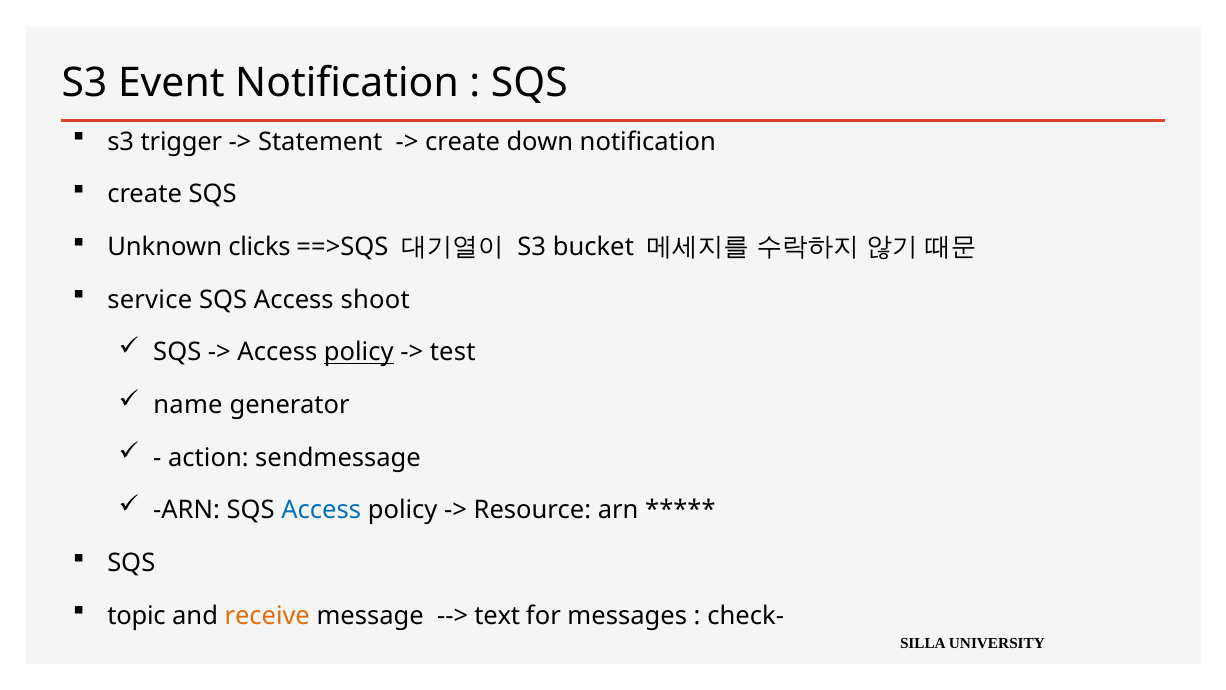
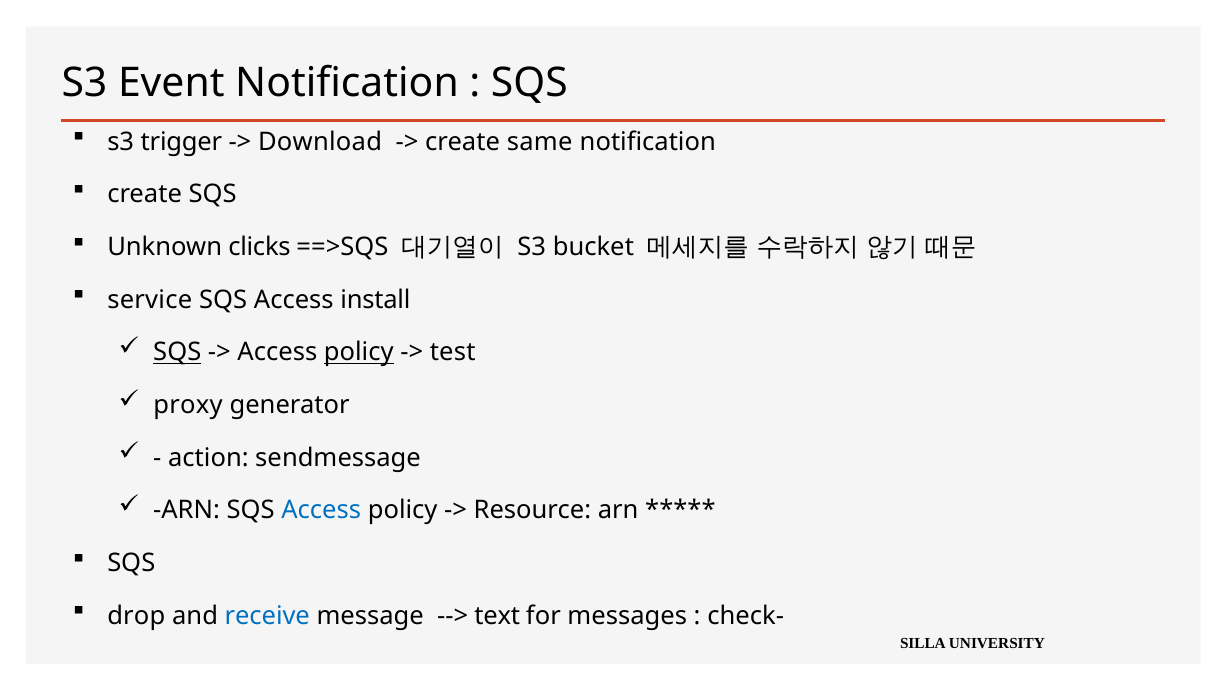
Statement: Statement -> Download (320, 142)
down: down -> same (540, 142)
shoot: shoot -> install (375, 299)
SQS underline: none -> present (177, 352)
name: name -> proxy (188, 405)
topic: topic -> drop (136, 615)
receive colour: orange -> blue (267, 615)
